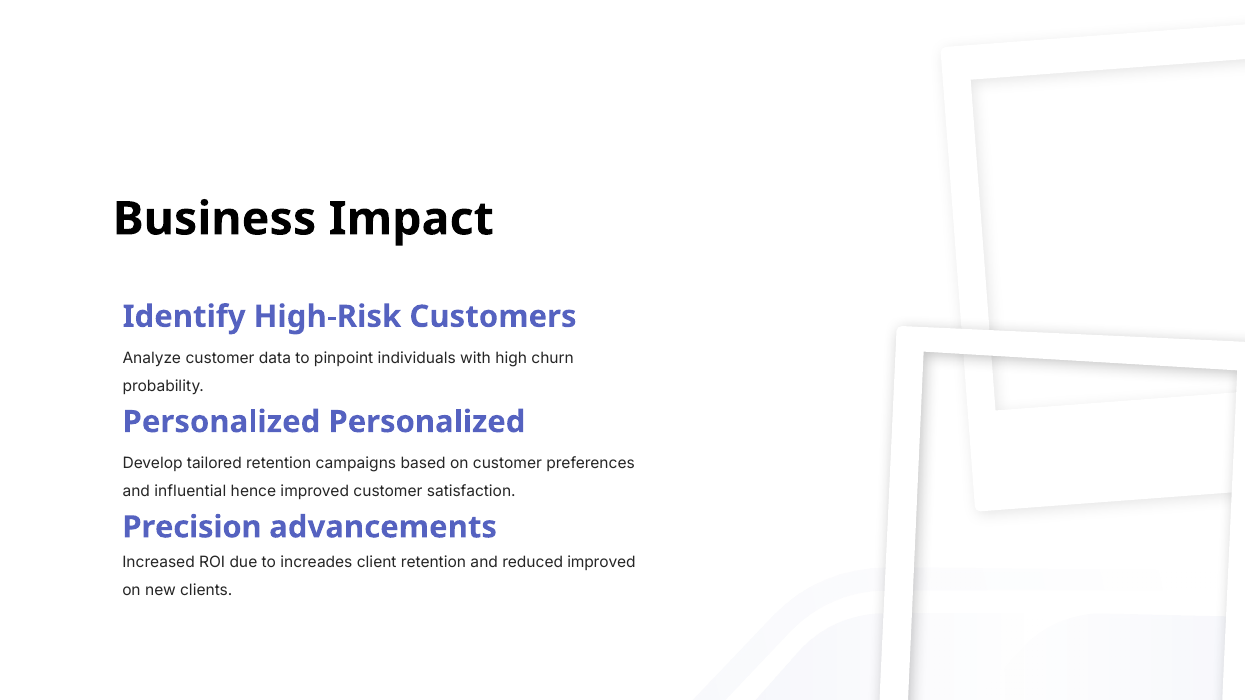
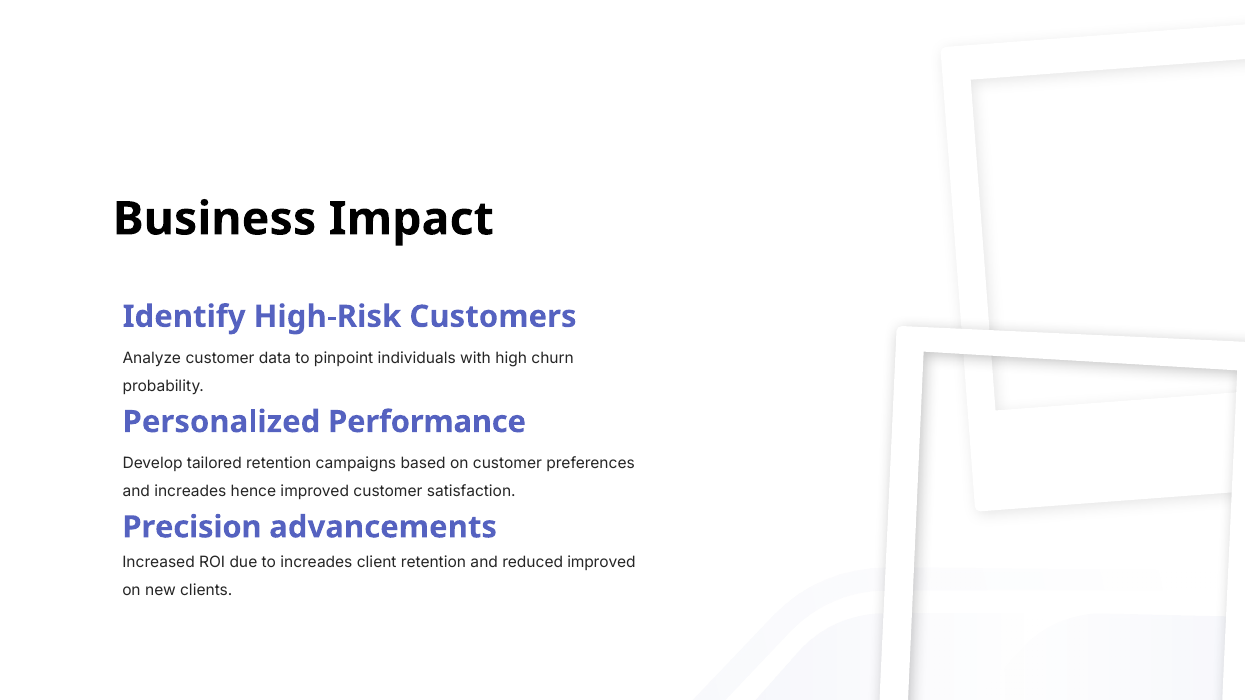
Personalized Personalized: Personalized -> Performance (427, 422)
and influential: influential -> increades (190, 492)
